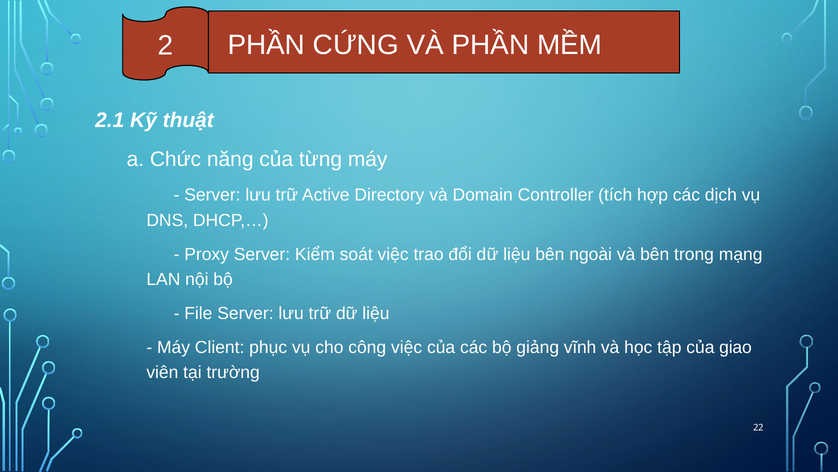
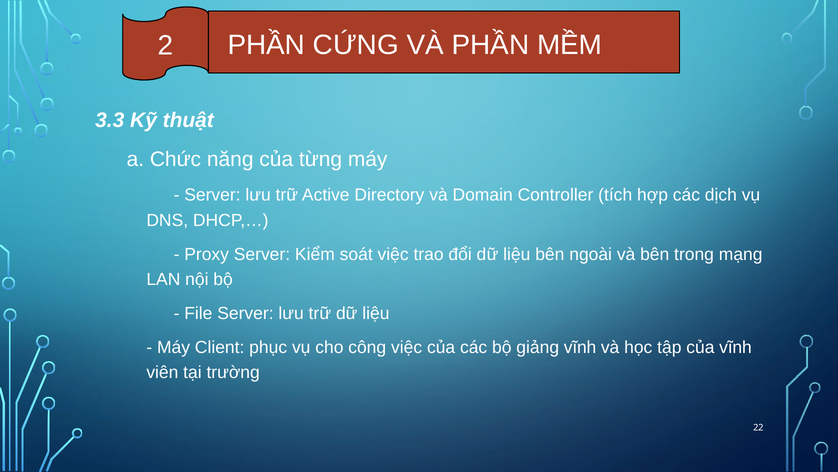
2.1: 2.1 -> 3.3 (110, 120)
của giao: giao -> vĩnh (735, 347)
